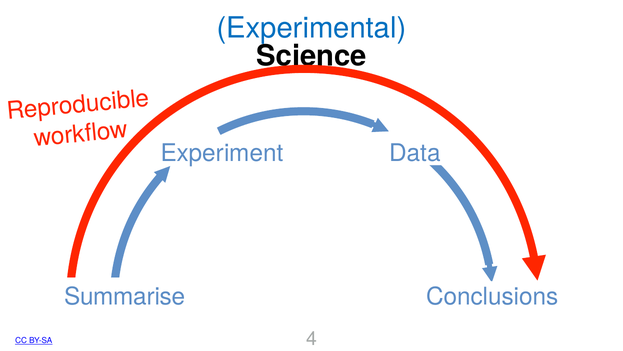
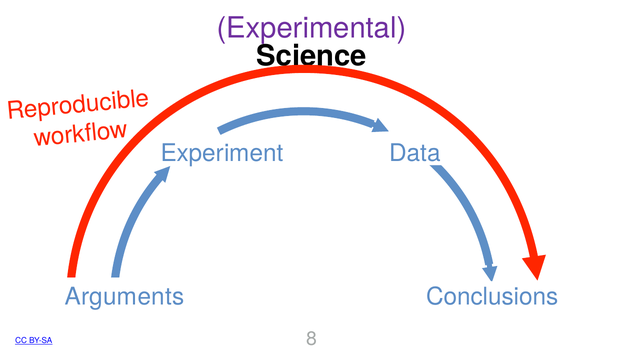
Experimental colour: blue -> purple (311, 28)
Summarise: Summarise -> Arguments (124, 296)
4: 4 -> 8 (312, 338)
